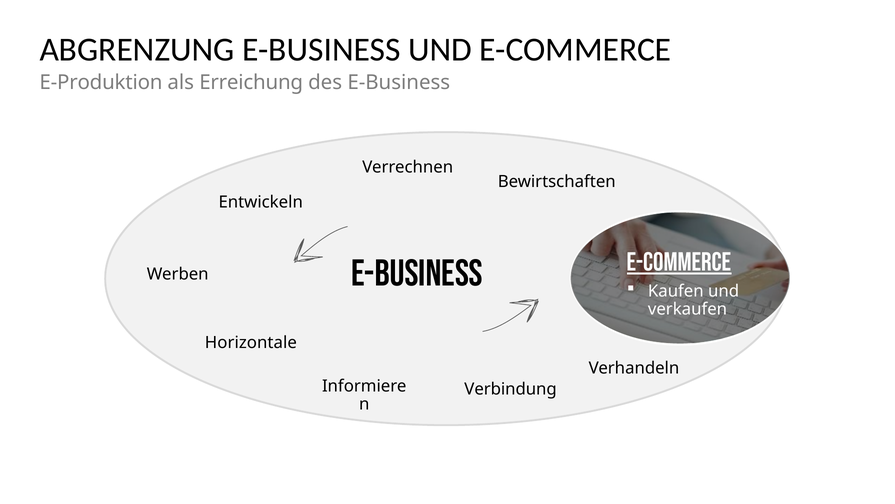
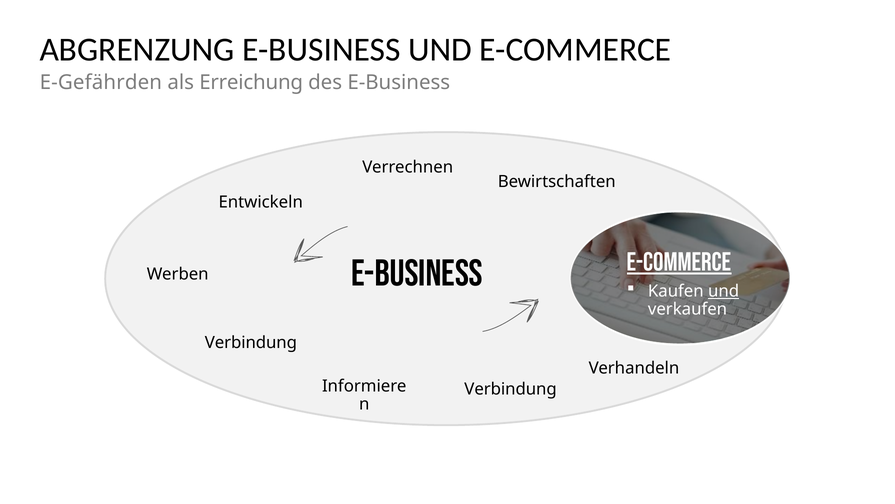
E-Produktion: E-Produktion -> E-Gefährden (101, 82)
und underline: none -> present (724, 291)
Horizontale: Horizontale -> Verbindung (251, 342)
